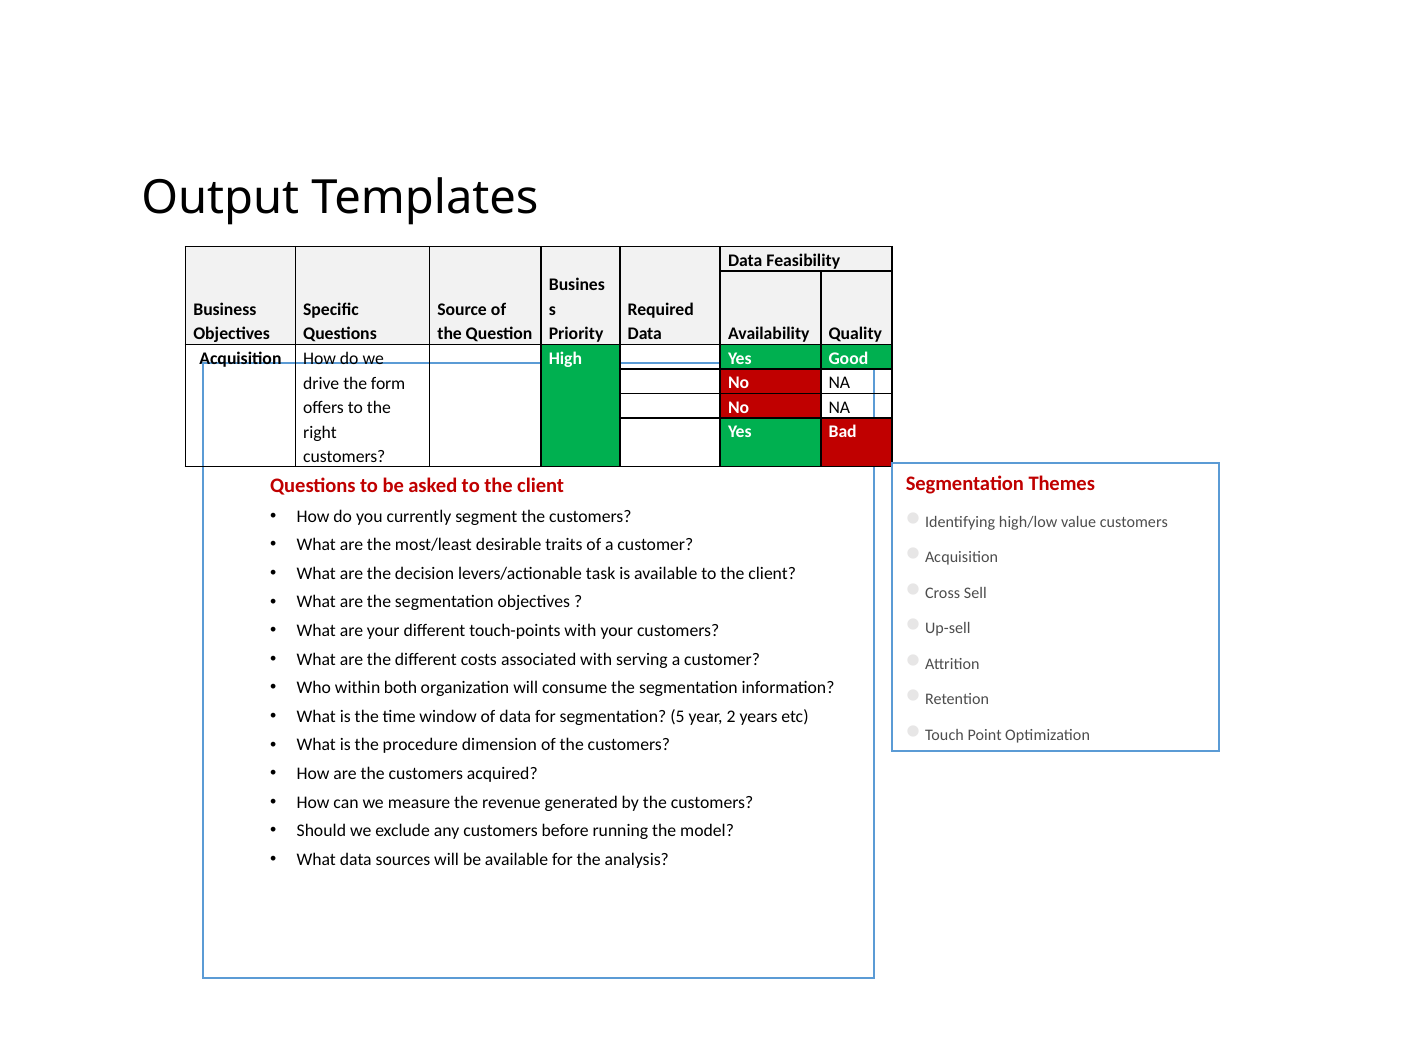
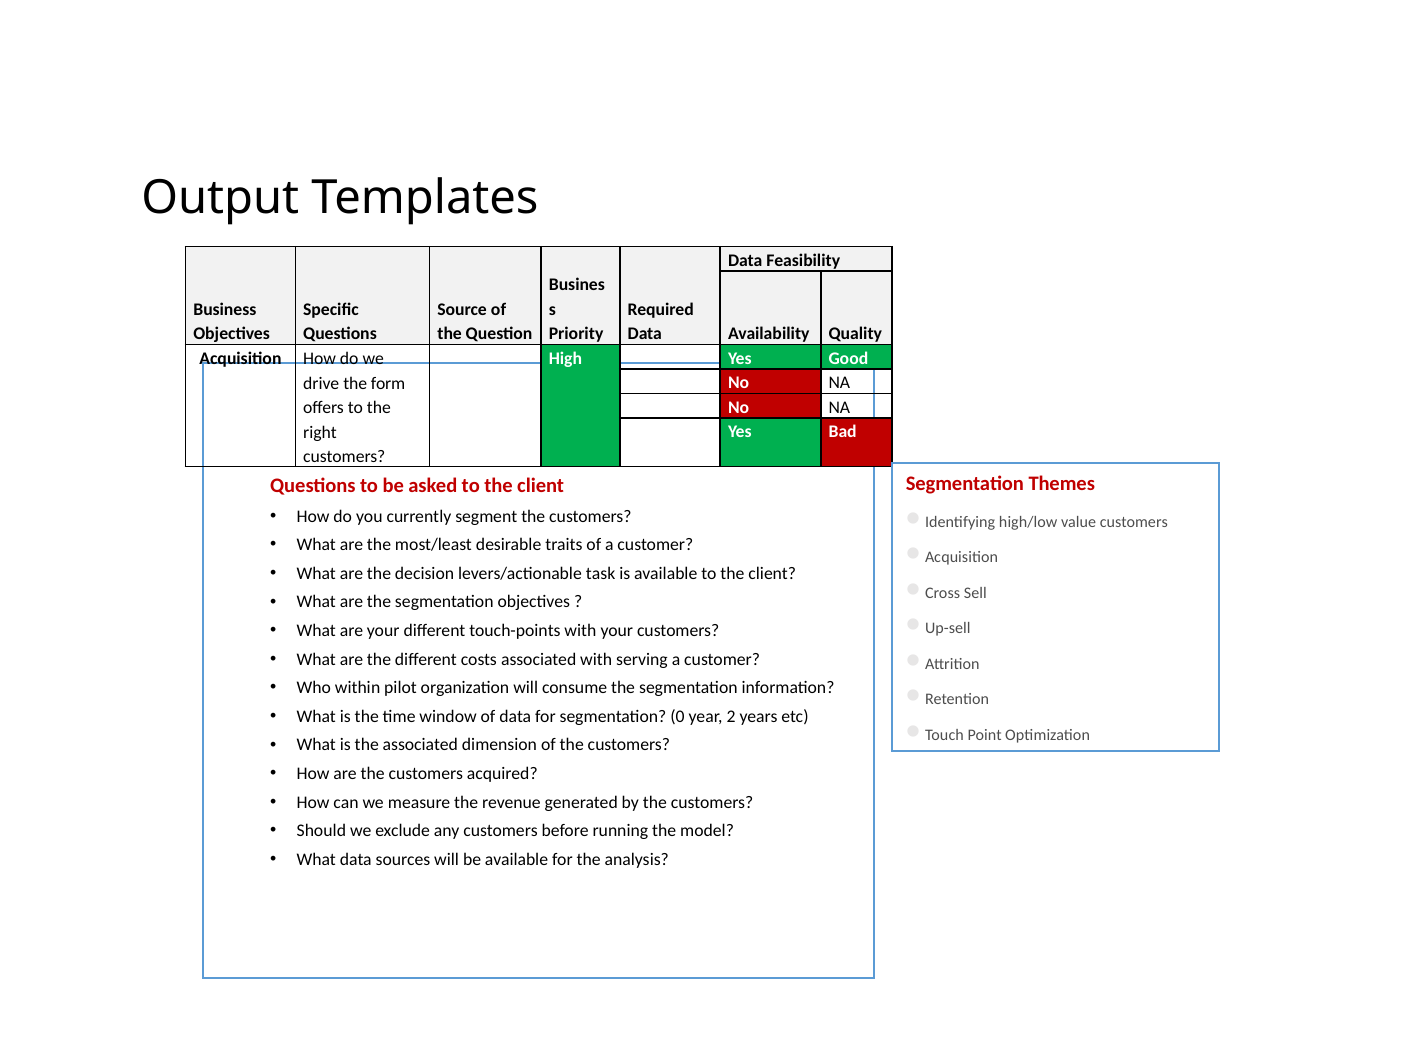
both: both -> pilot (400, 688)
5: 5 -> 0 (678, 716)
the procedure: procedure -> associated (420, 745)
